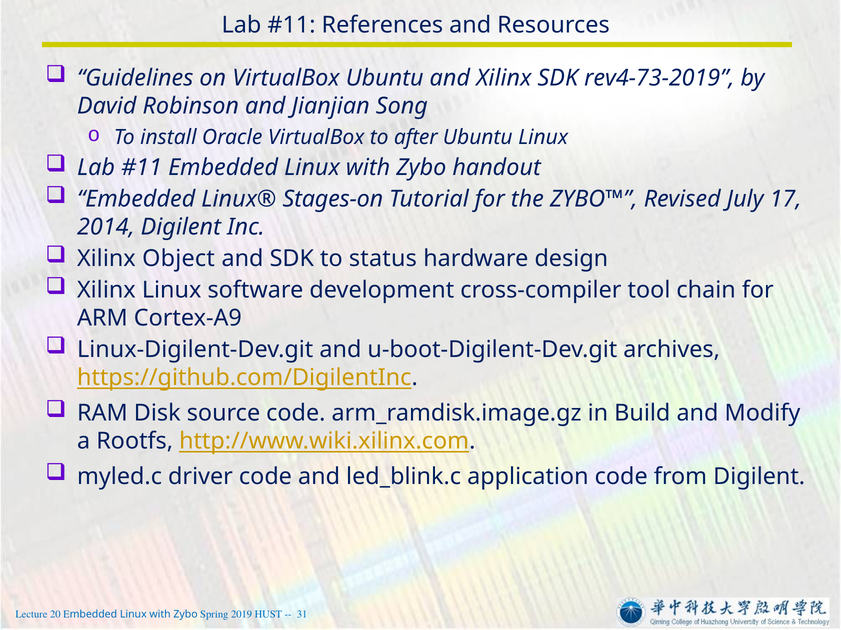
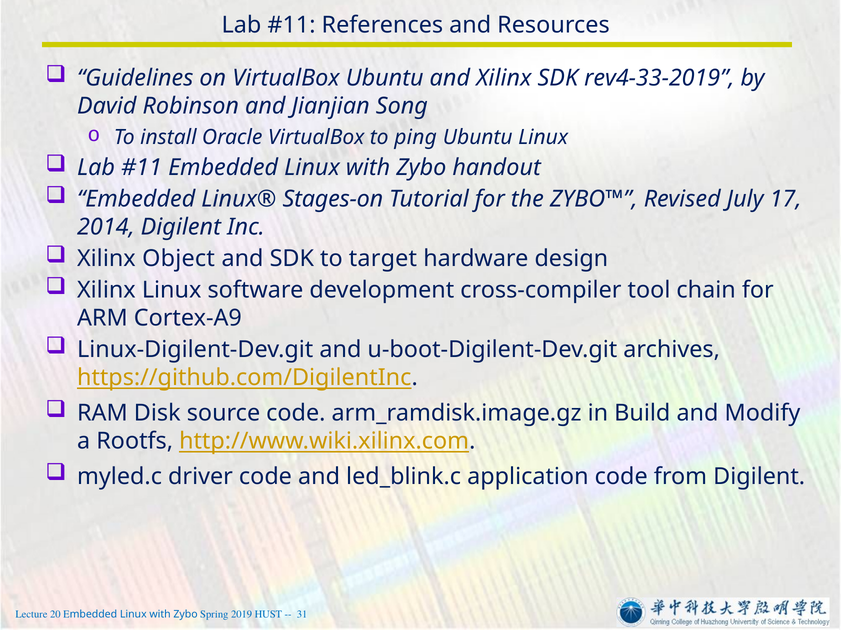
rev4-73-2019: rev4-73-2019 -> rev4-33-2019 (659, 78)
after: after -> ping (416, 137)
status: status -> target (383, 259)
